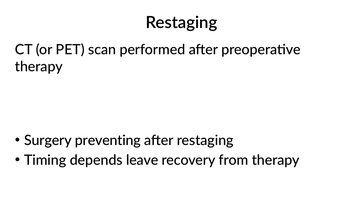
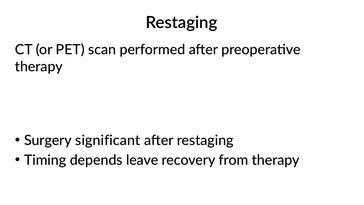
preventing: preventing -> significant (108, 140)
